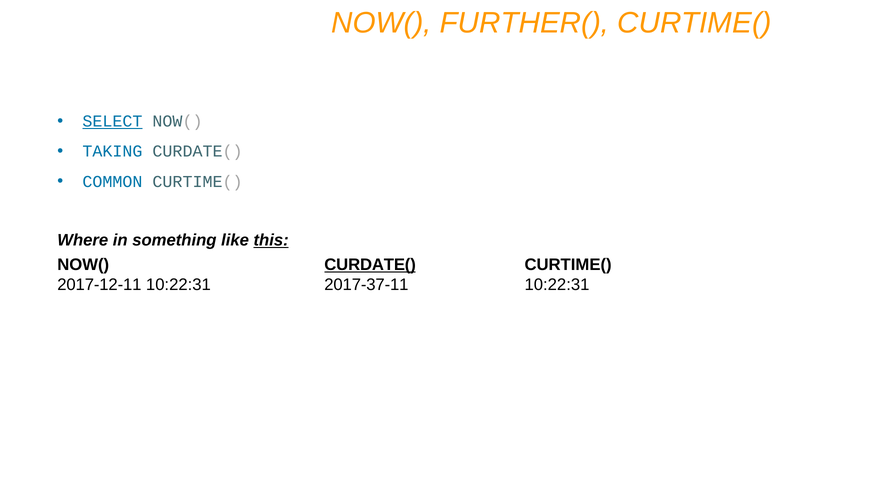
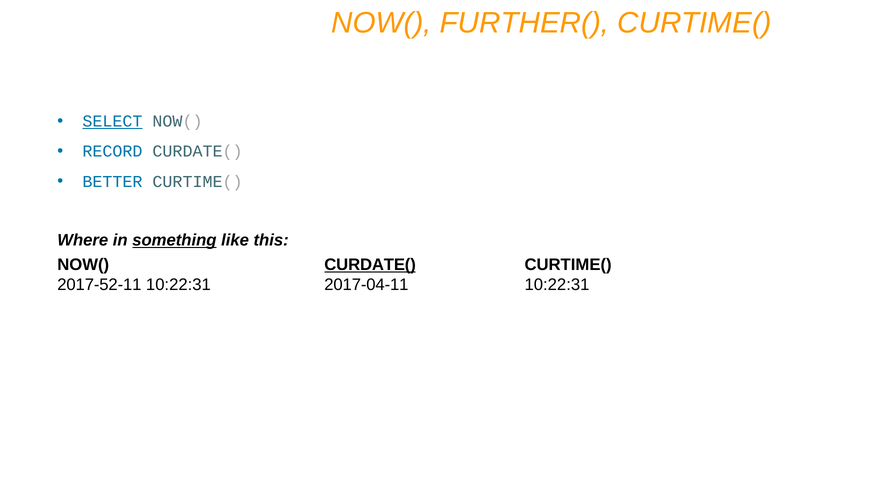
TAKING: TAKING -> RECORD (112, 151)
COMMON: COMMON -> BETTER (112, 181)
something underline: none -> present (174, 240)
this underline: present -> none (271, 240)
2017-12-11: 2017-12-11 -> 2017-52-11 (99, 285)
2017-37-11: 2017-37-11 -> 2017-04-11 (366, 285)
